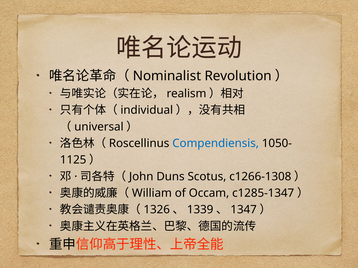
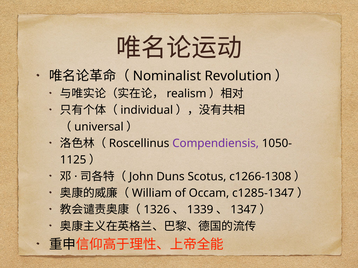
Compendiensis colour: blue -> purple (216, 144)
